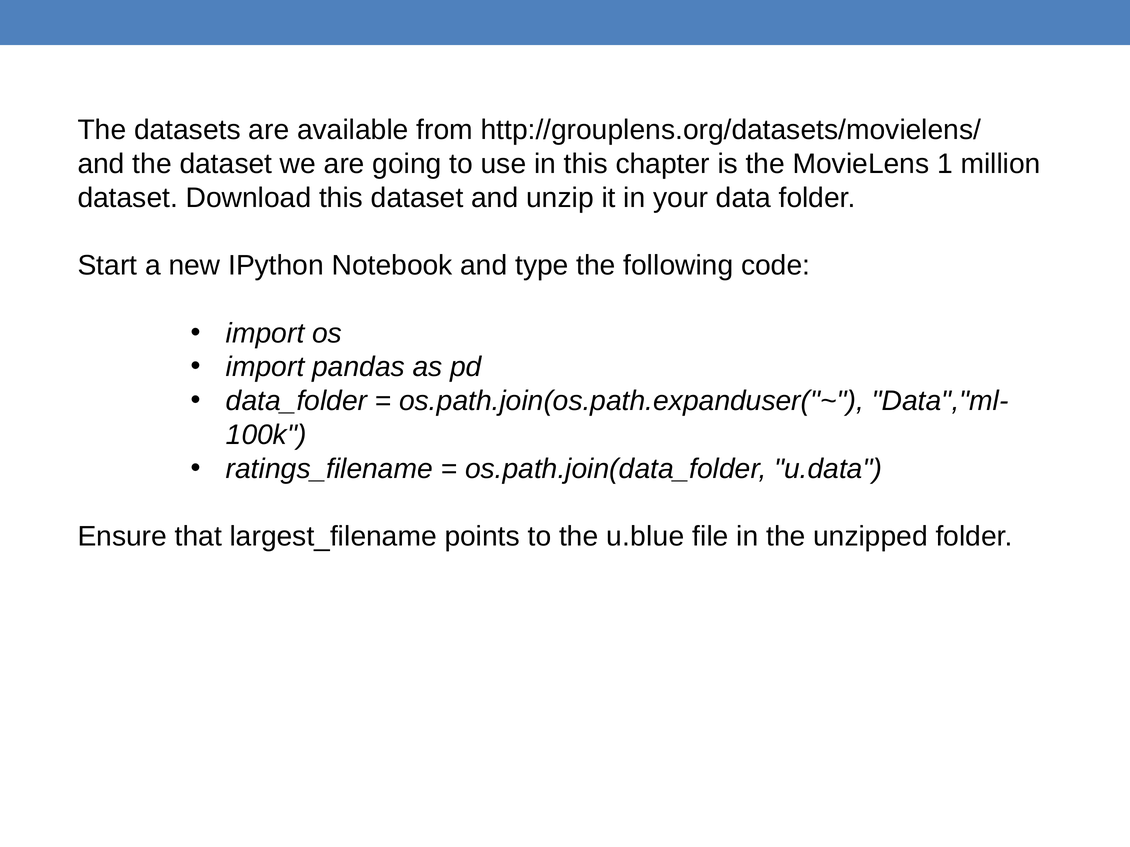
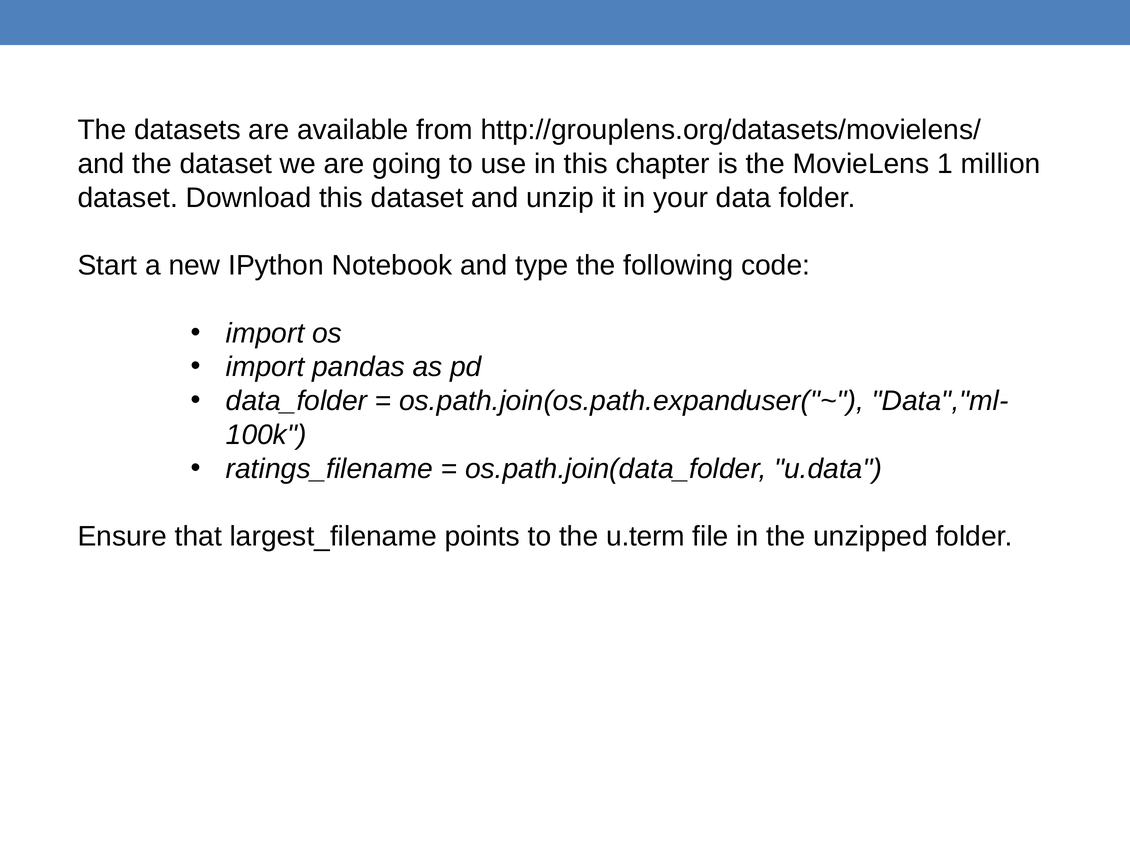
u.blue: u.blue -> u.term (646, 537)
